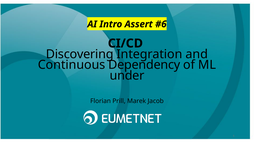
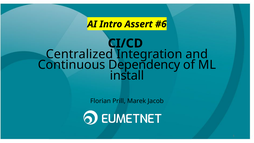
Discovering: Discovering -> Centralized (80, 54)
under: under -> install (127, 76)
